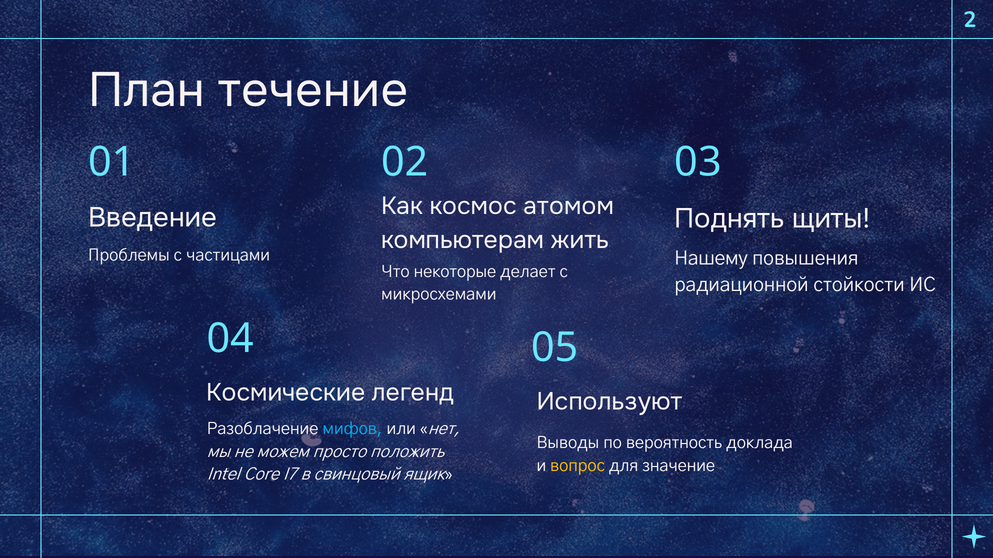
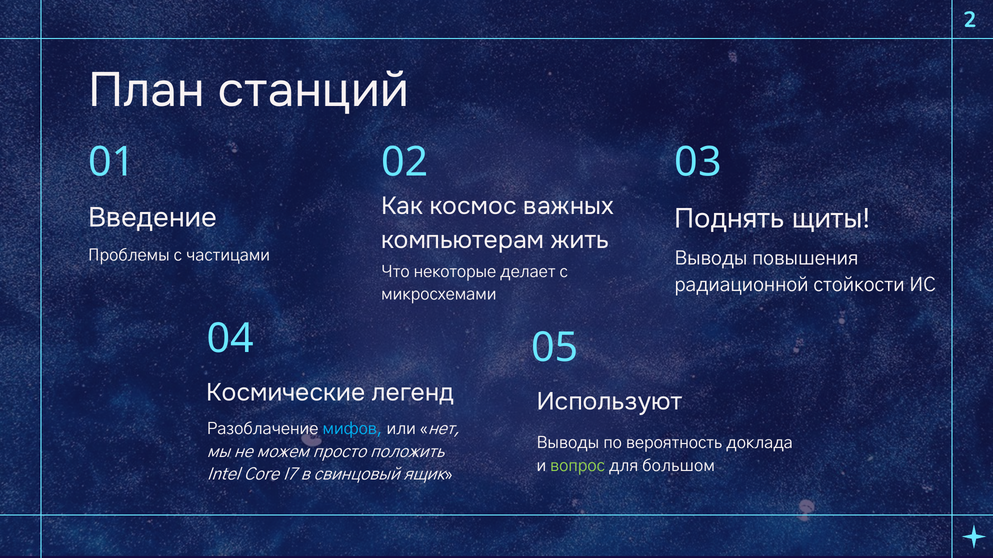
течение: течение -> станций (313, 91)
атомом: атомом -> важных (569, 206)
Нашему: Нашему -> Выводы (711, 259)
вопрос colour: yellow -> light green (578, 466)
значение: значение -> большом (679, 466)
